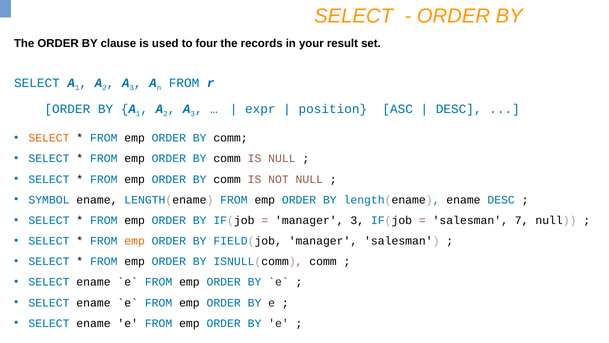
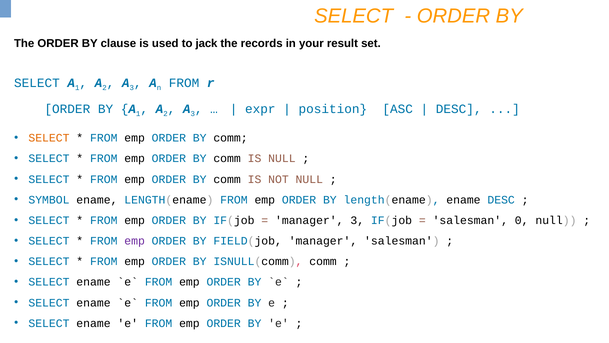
four: four -> jack (207, 43)
7: 7 -> 0 (522, 220)
emp colour: orange -> purple (135, 241)
